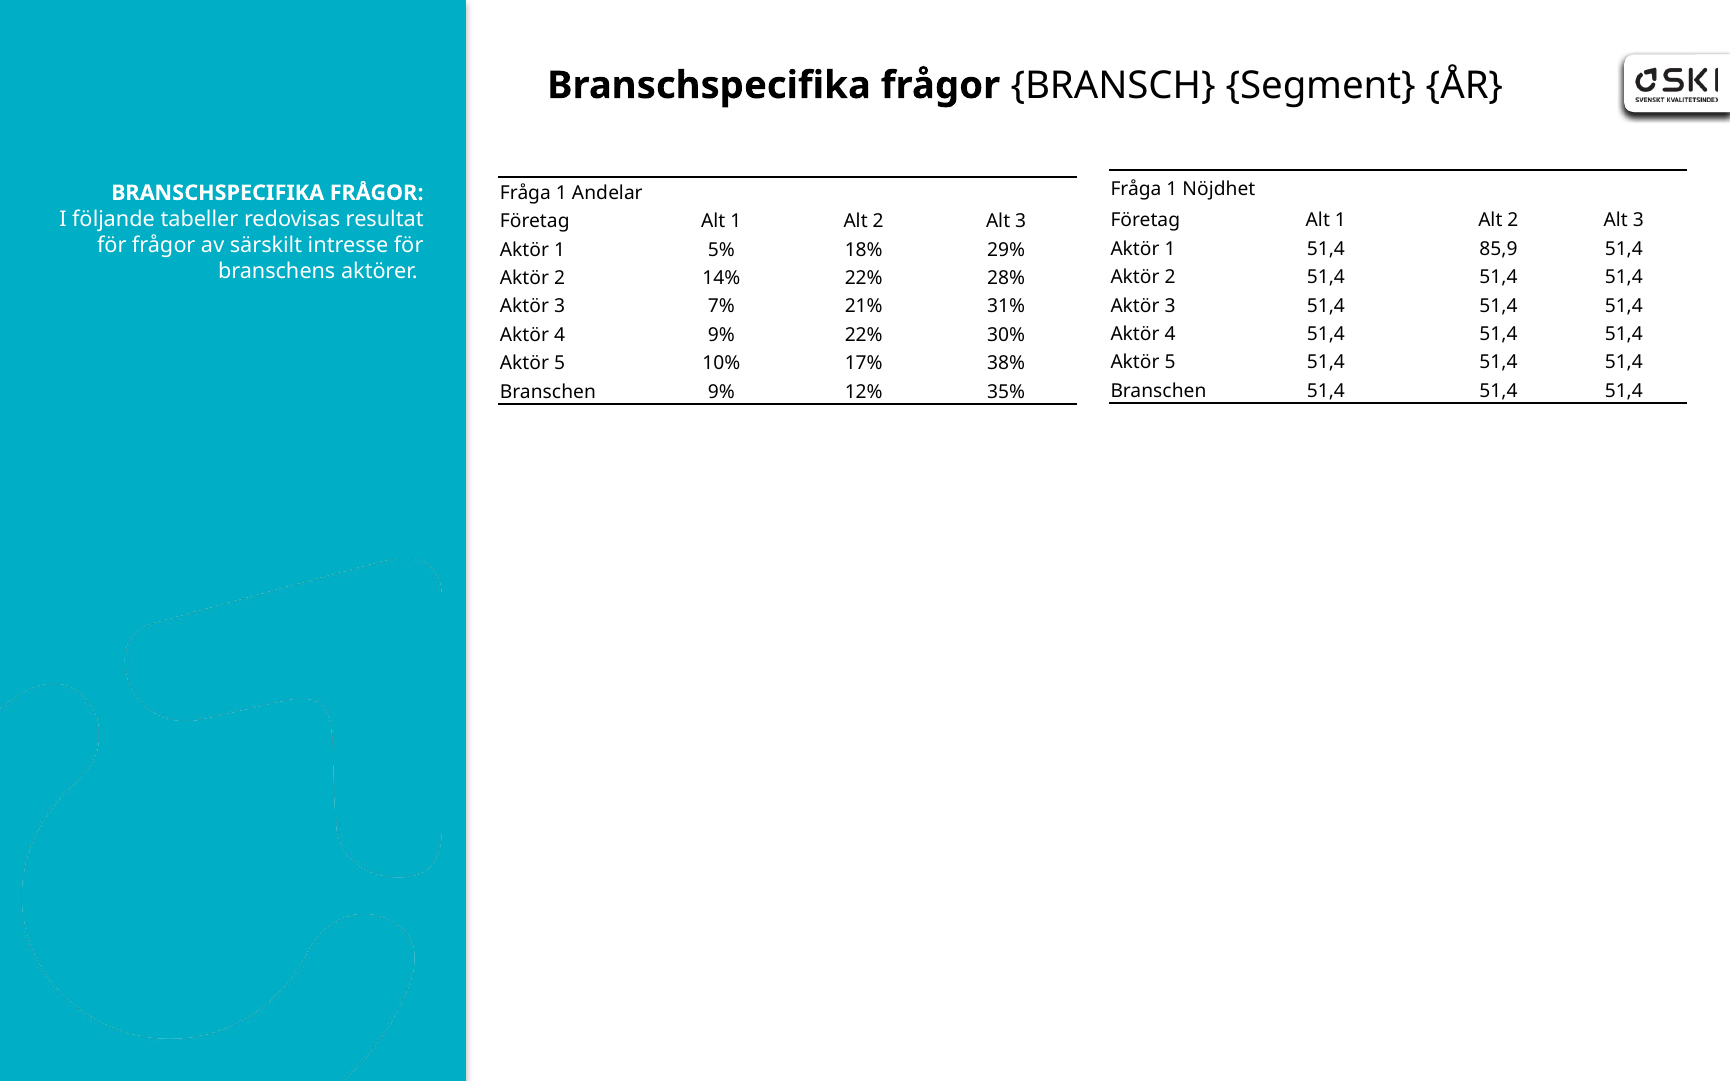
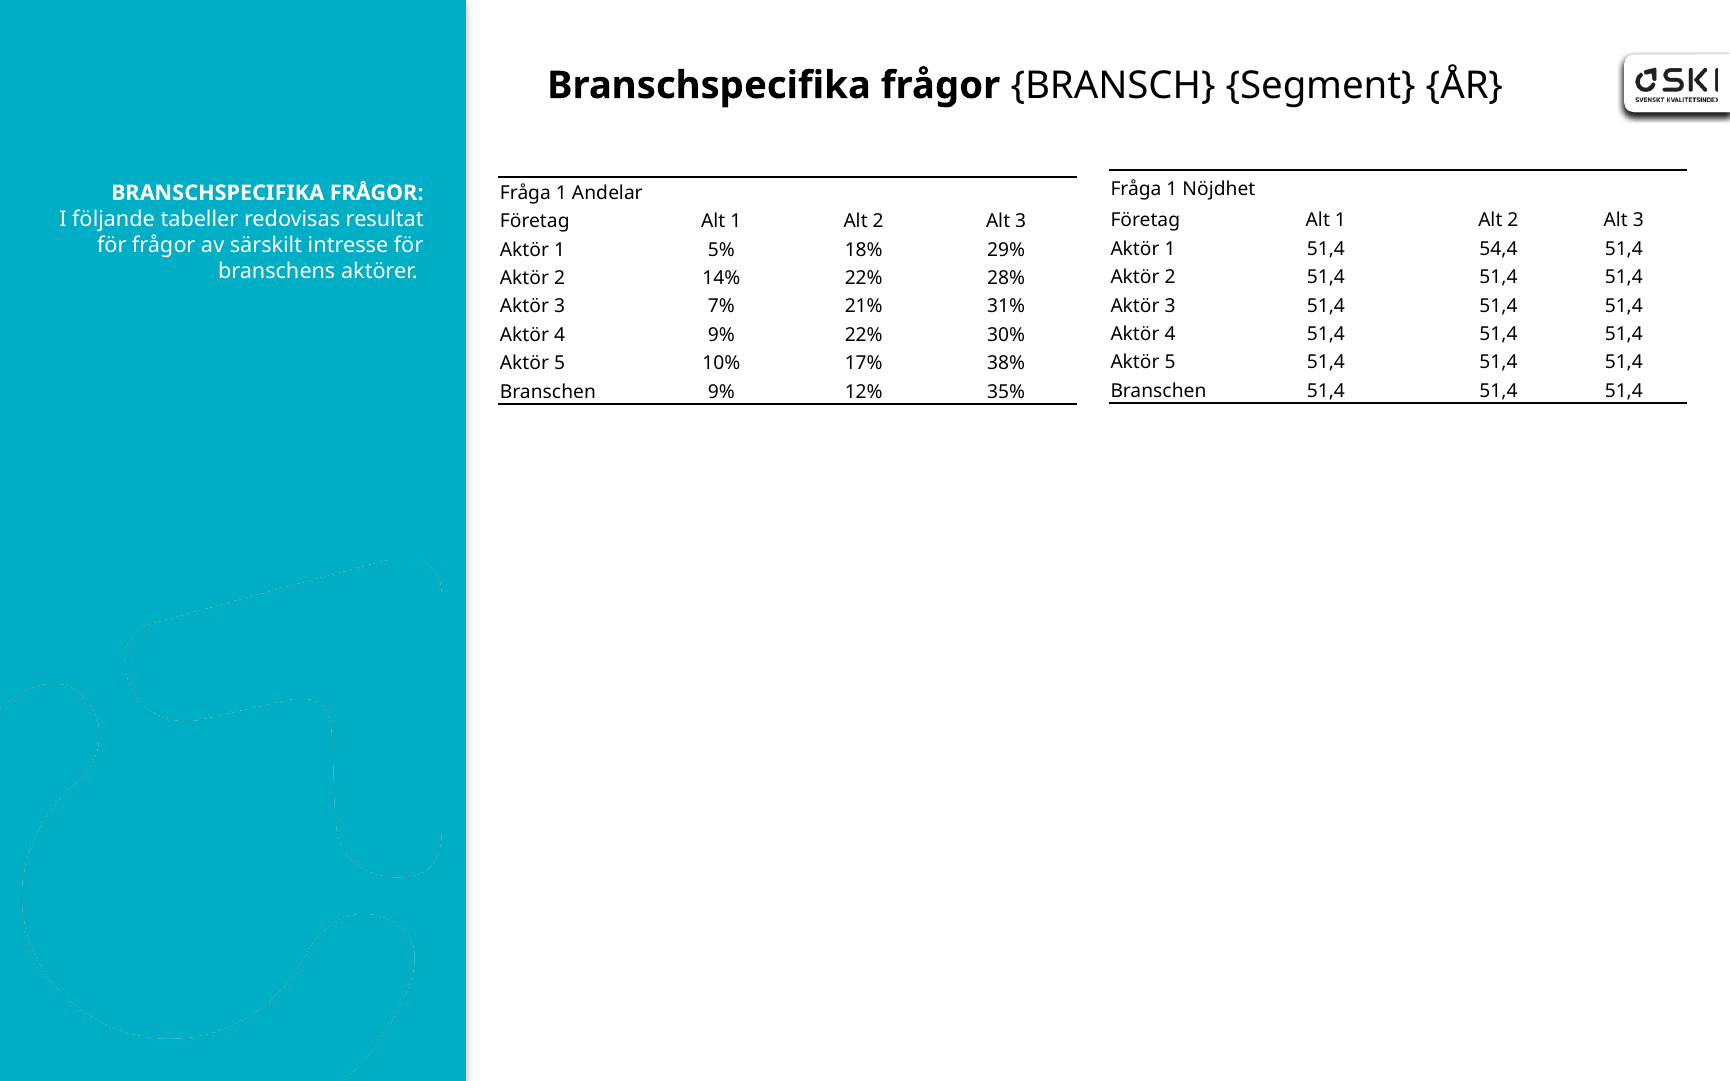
85,9: 85,9 -> 54,4 (1499, 249)
